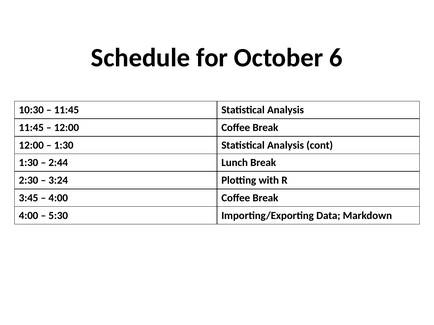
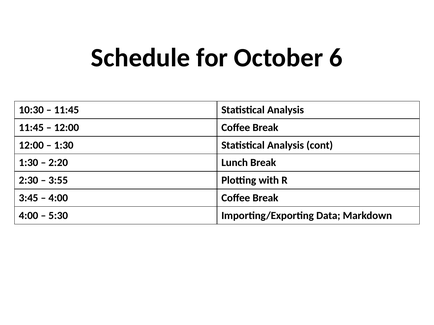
2:44: 2:44 -> 2:20 (58, 163)
3:24: 3:24 -> 3:55 (58, 181)
